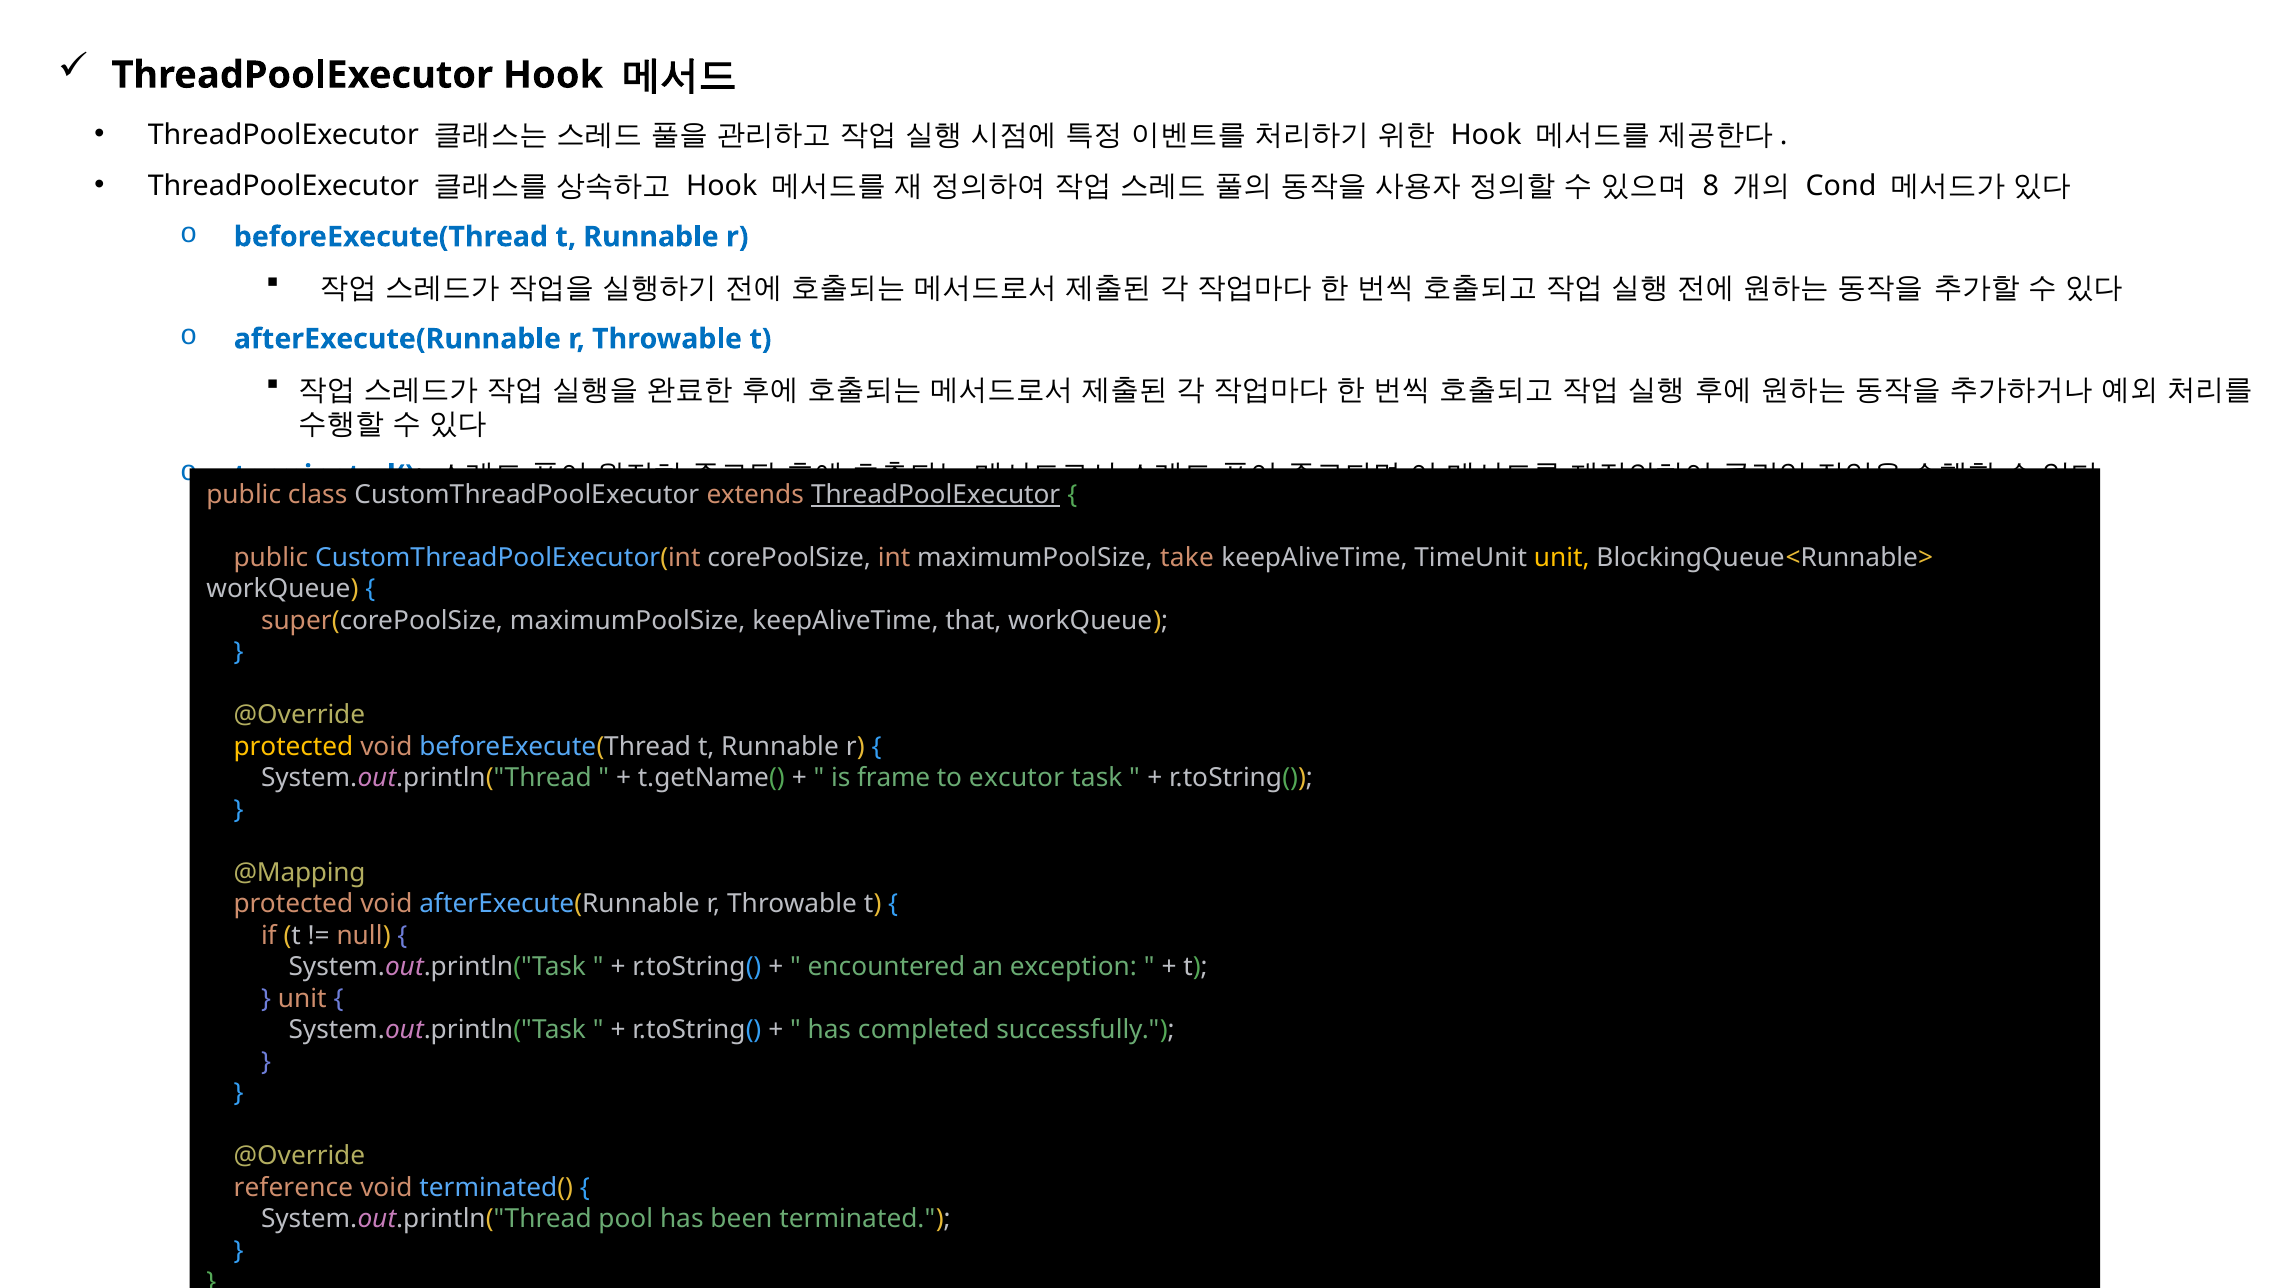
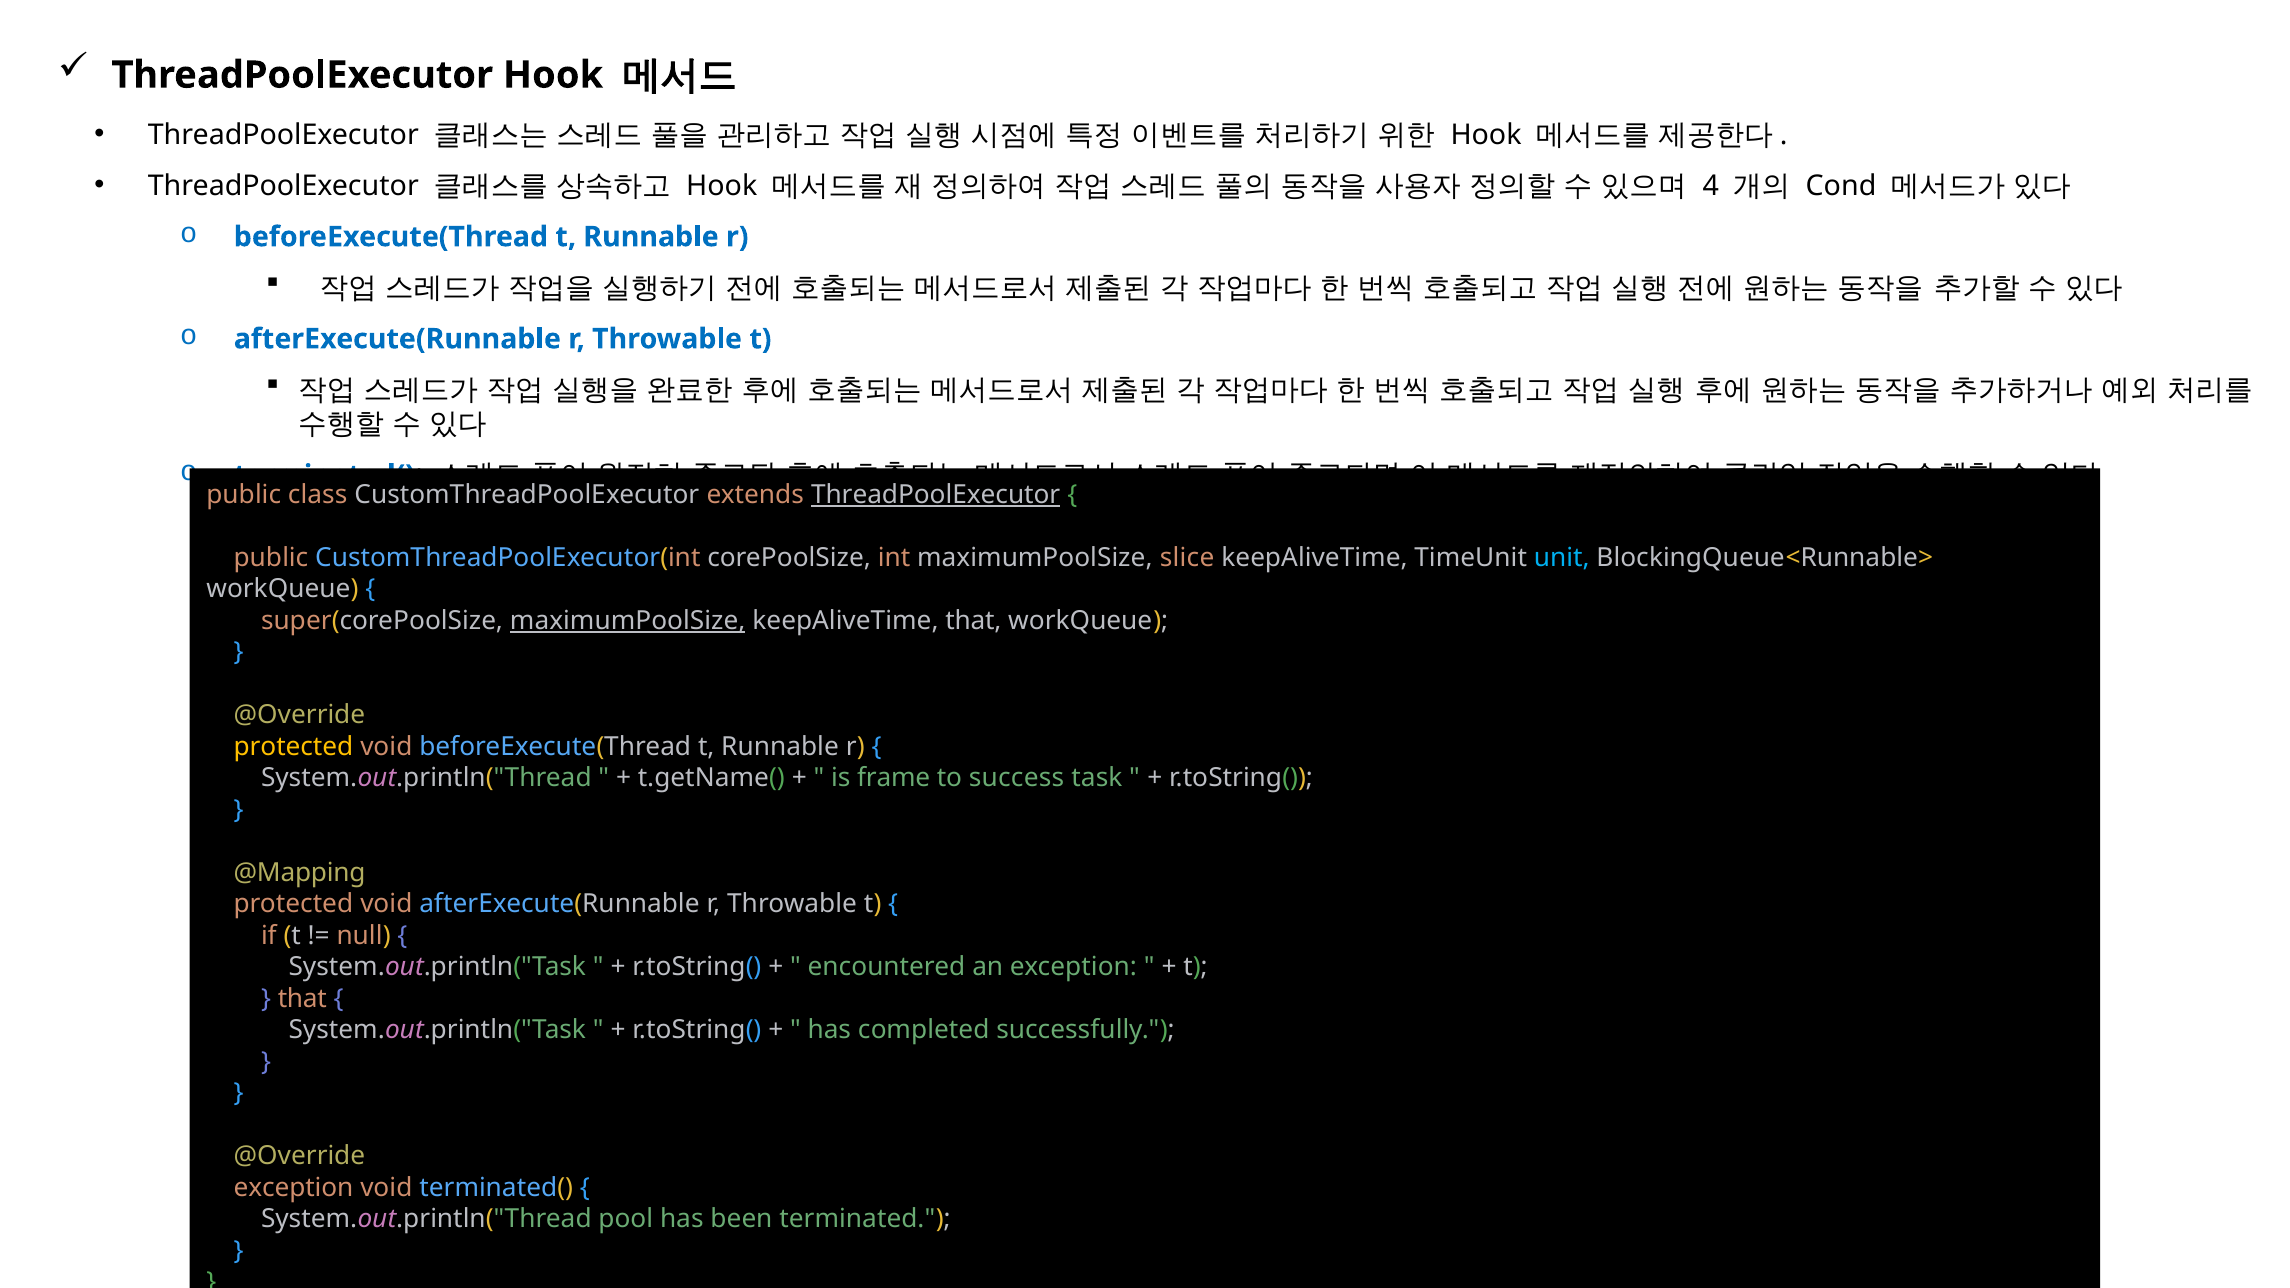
8: 8 -> 4 (1711, 186)
take: take -> slice (1187, 558)
unit colour: yellow -> light blue (1562, 558)
maximumPoolSize underline: none -> present (628, 621)
excutor: excutor -> success (1017, 778)
unit: unit -> that (302, 999)
reference: reference -> exception (293, 1188)
